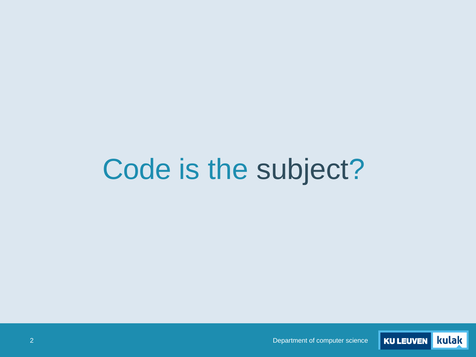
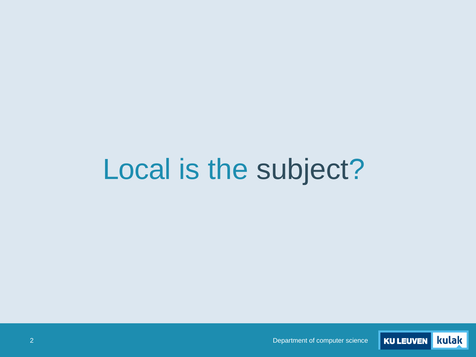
Code: Code -> Local (137, 170)
